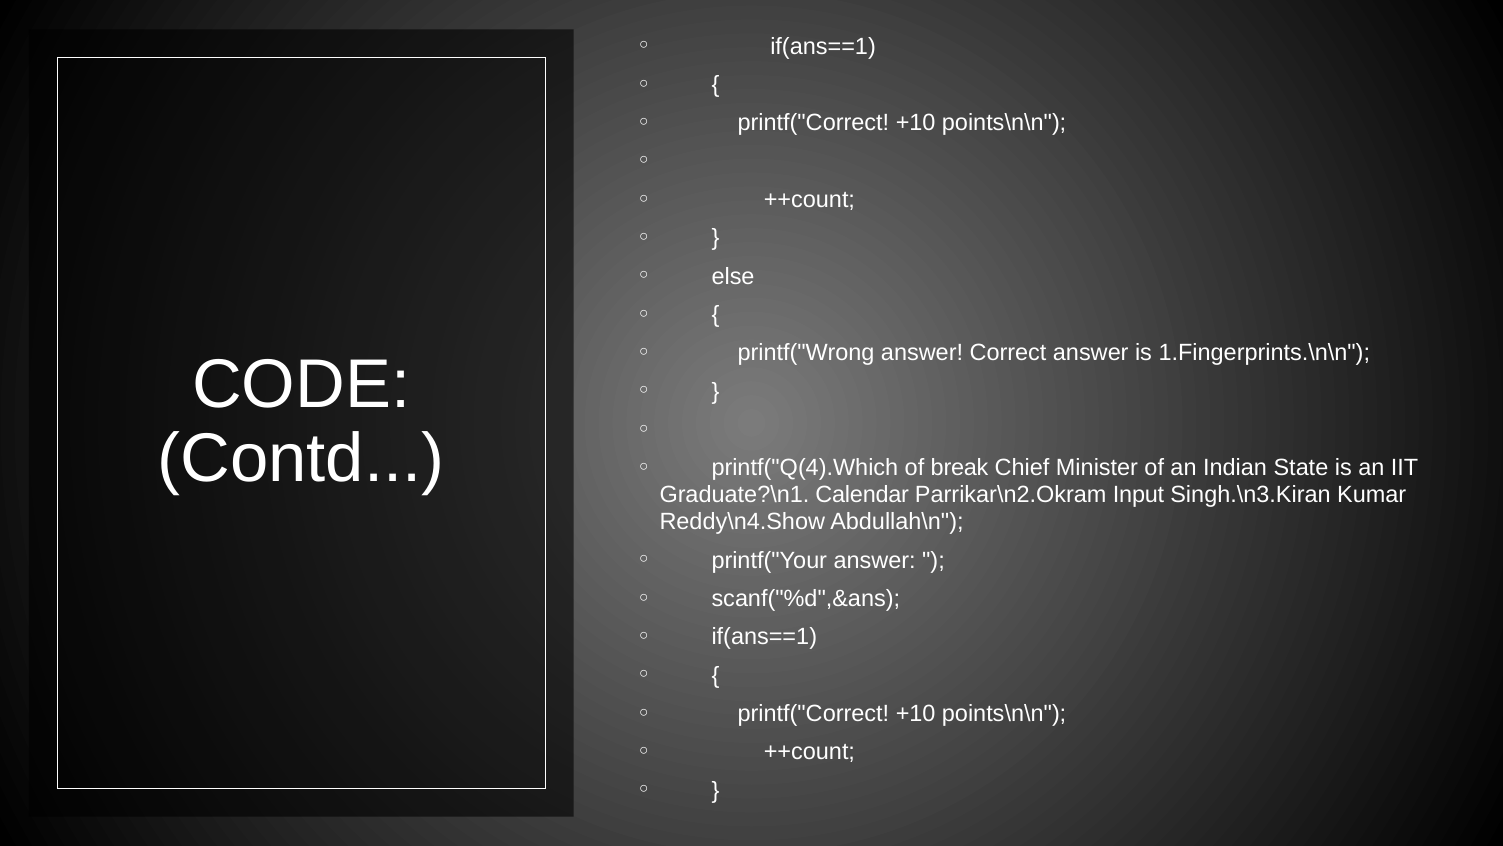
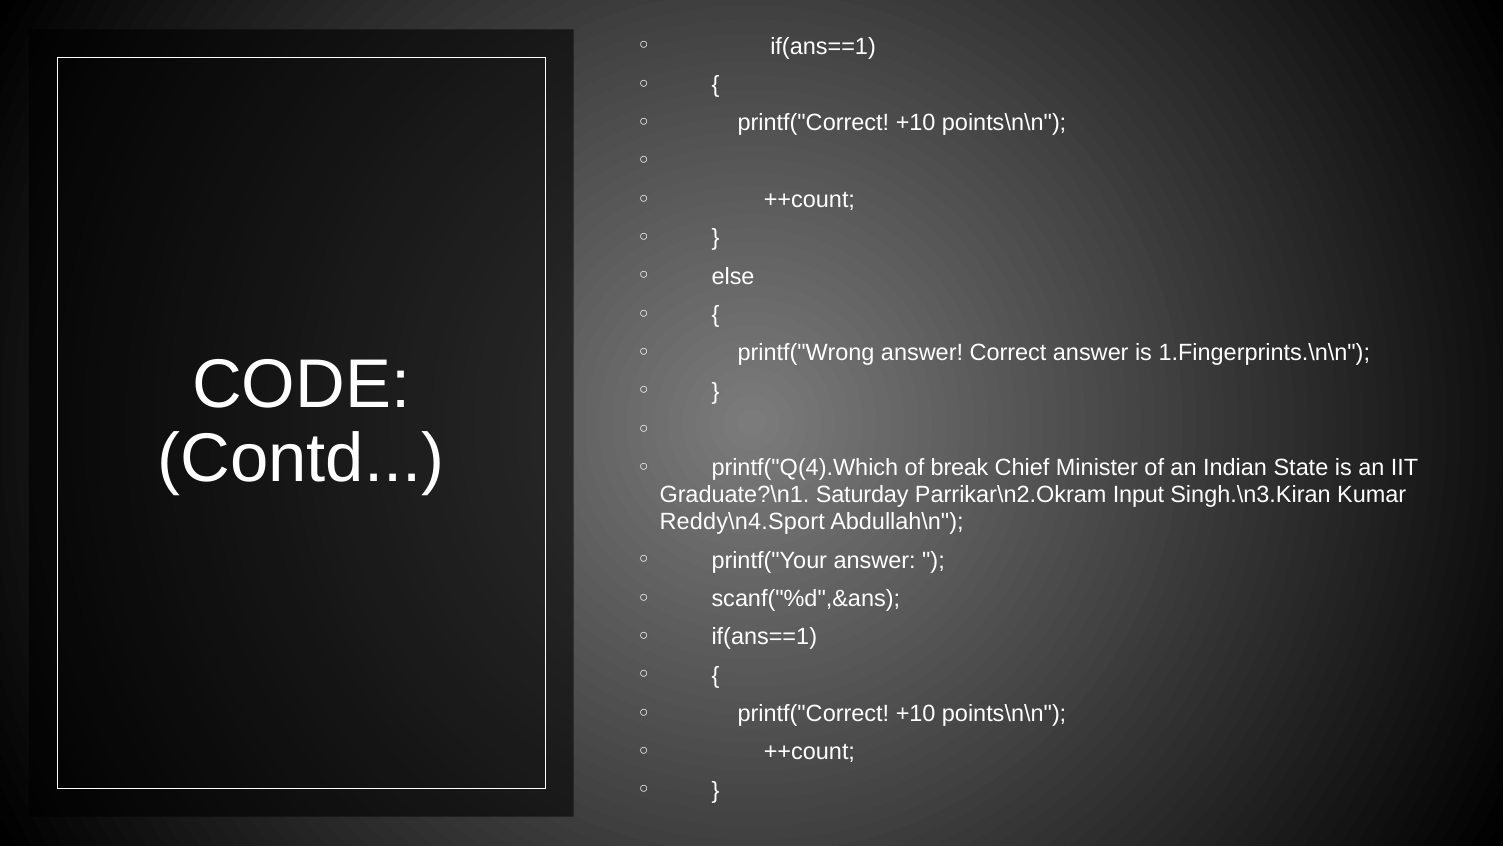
Calendar: Calendar -> Saturday (862, 495)
Reddy\n4.Show: Reddy\n4.Show -> Reddy\n4.Sport (742, 522)
